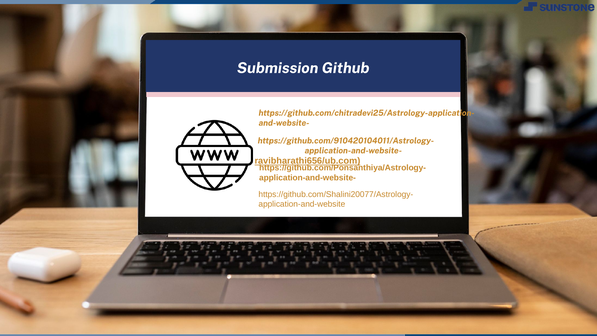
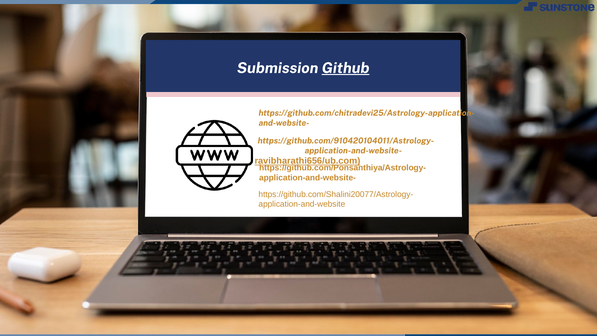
Github underline: none -> present (346, 68)
